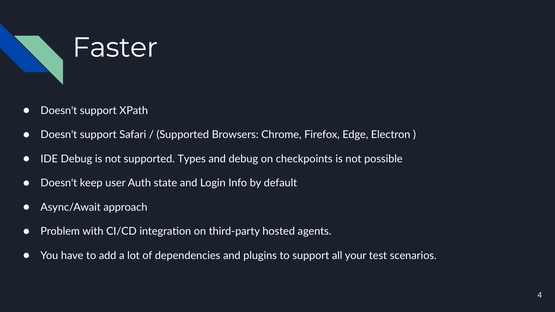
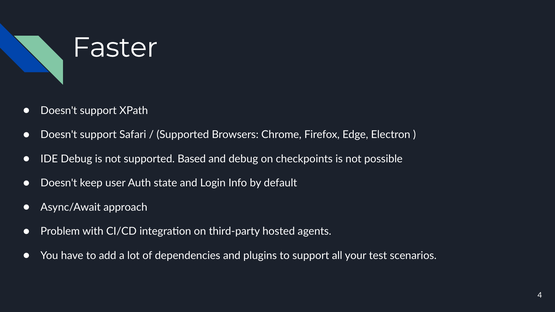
Types: Types -> Based (192, 159)
